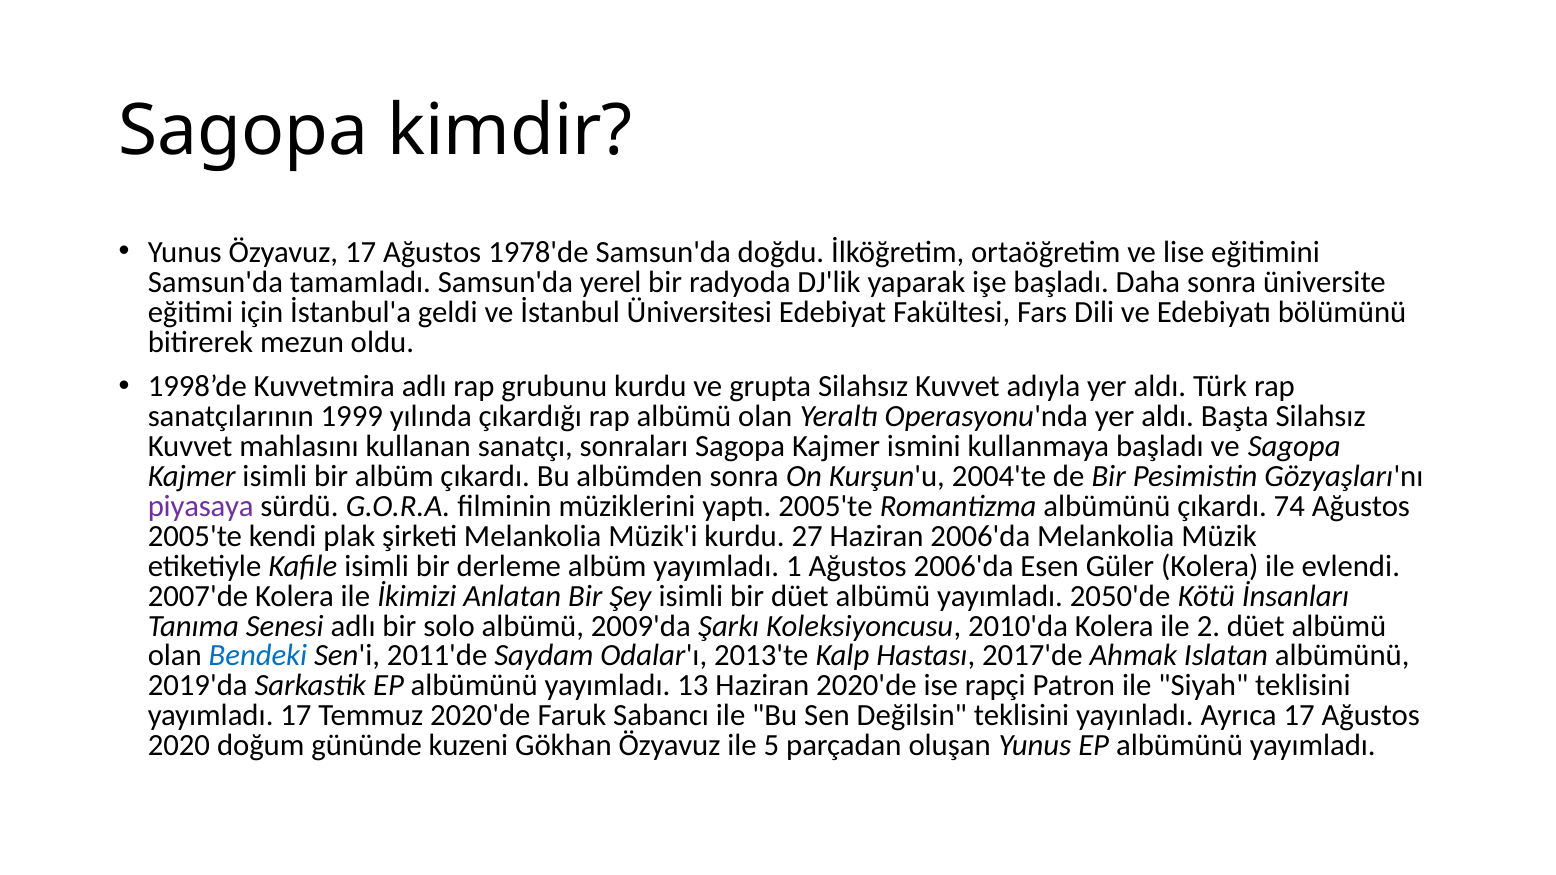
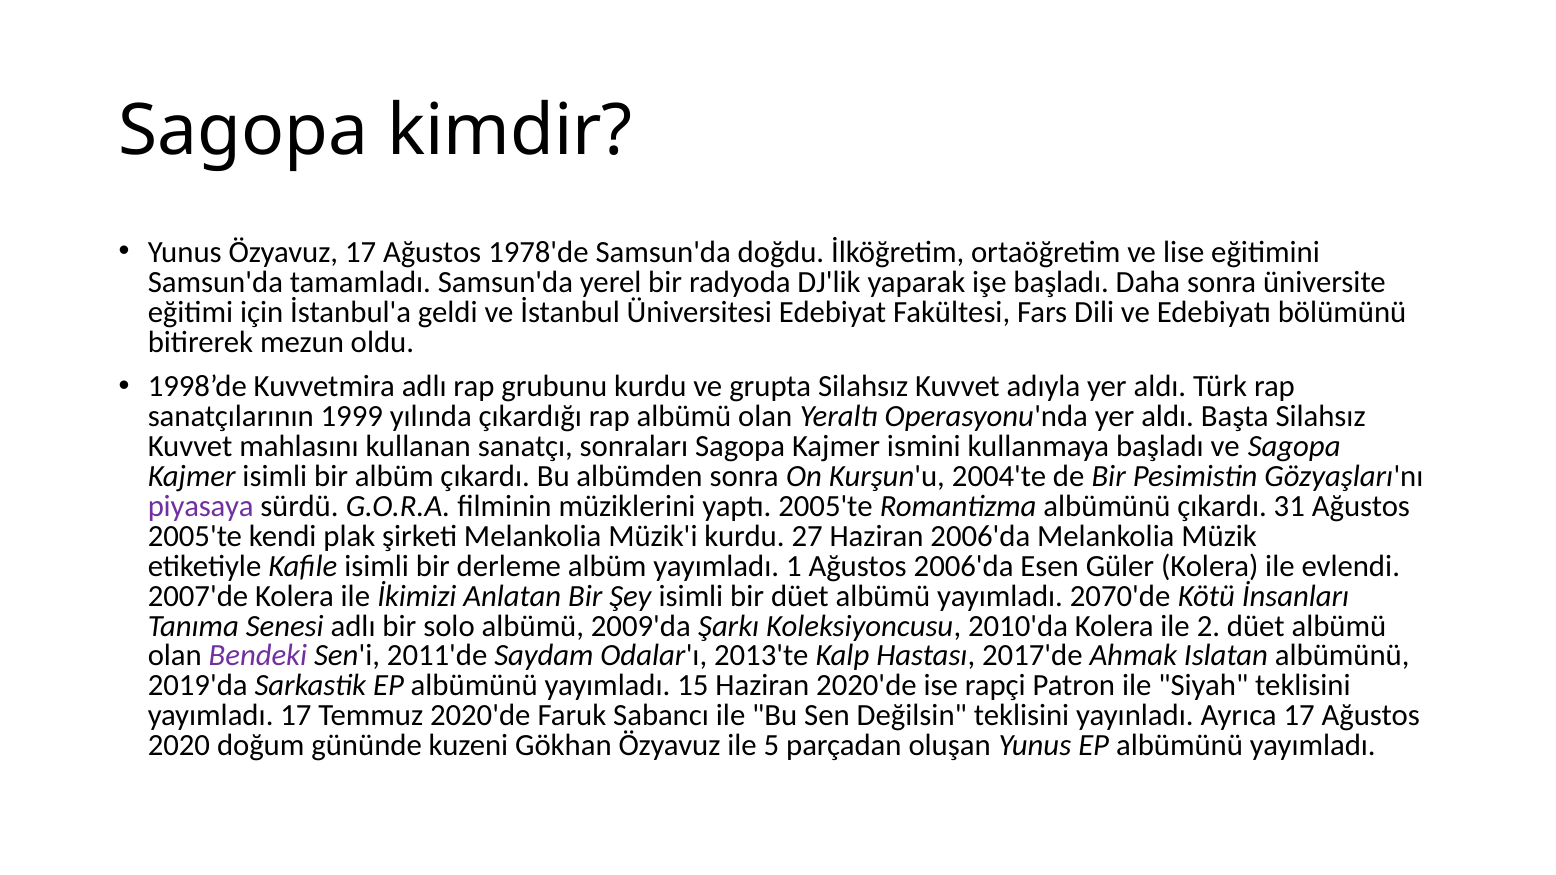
74: 74 -> 31 (1289, 506)
2050'de: 2050'de -> 2070'de (1120, 596)
Bendeki colour: blue -> purple (258, 656)
13: 13 -> 15 (693, 686)
